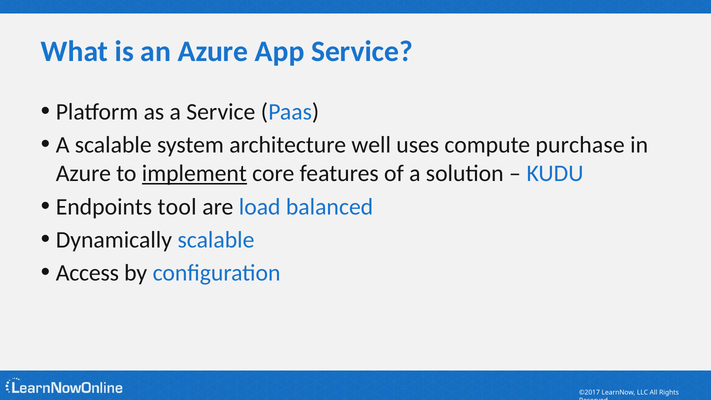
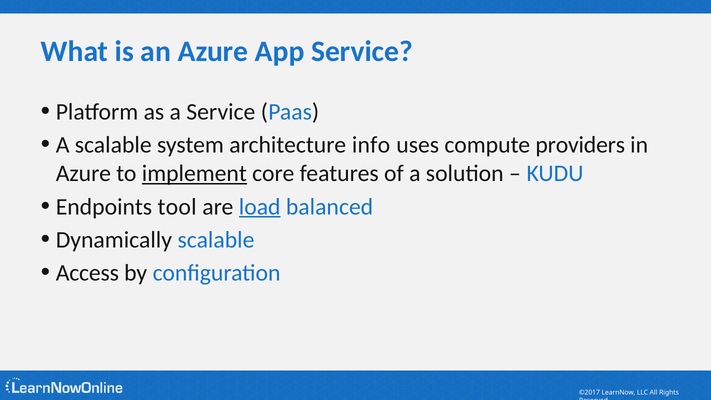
well: well -> info (371, 145)
purchase: purchase -> providers (580, 145)
load underline: none -> present (260, 207)
